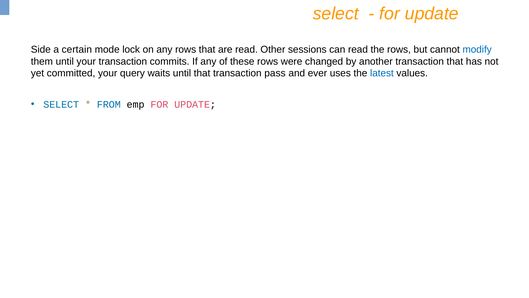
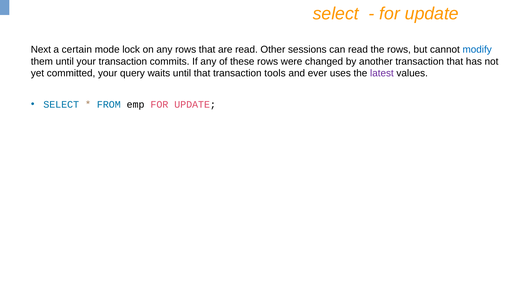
Side: Side -> Next (41, 49)
pass: pass -> tools (275, 73)
latest colour: blue -> purple (382, 73)
